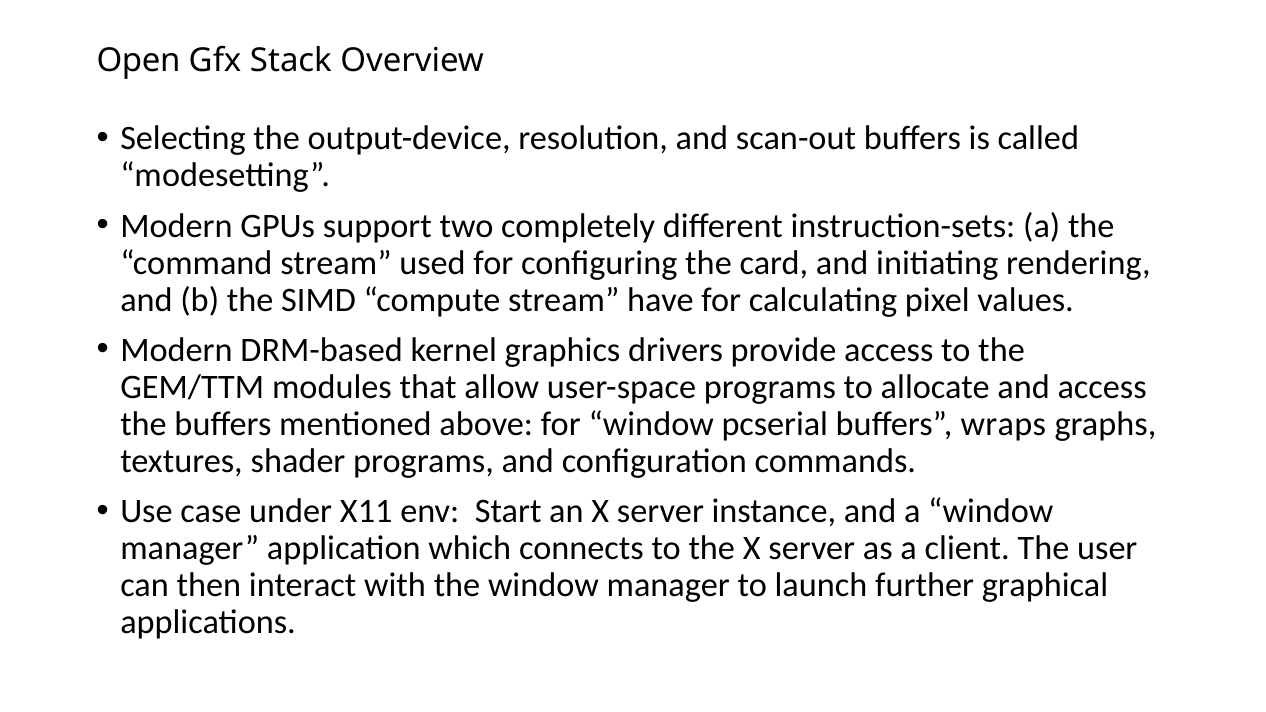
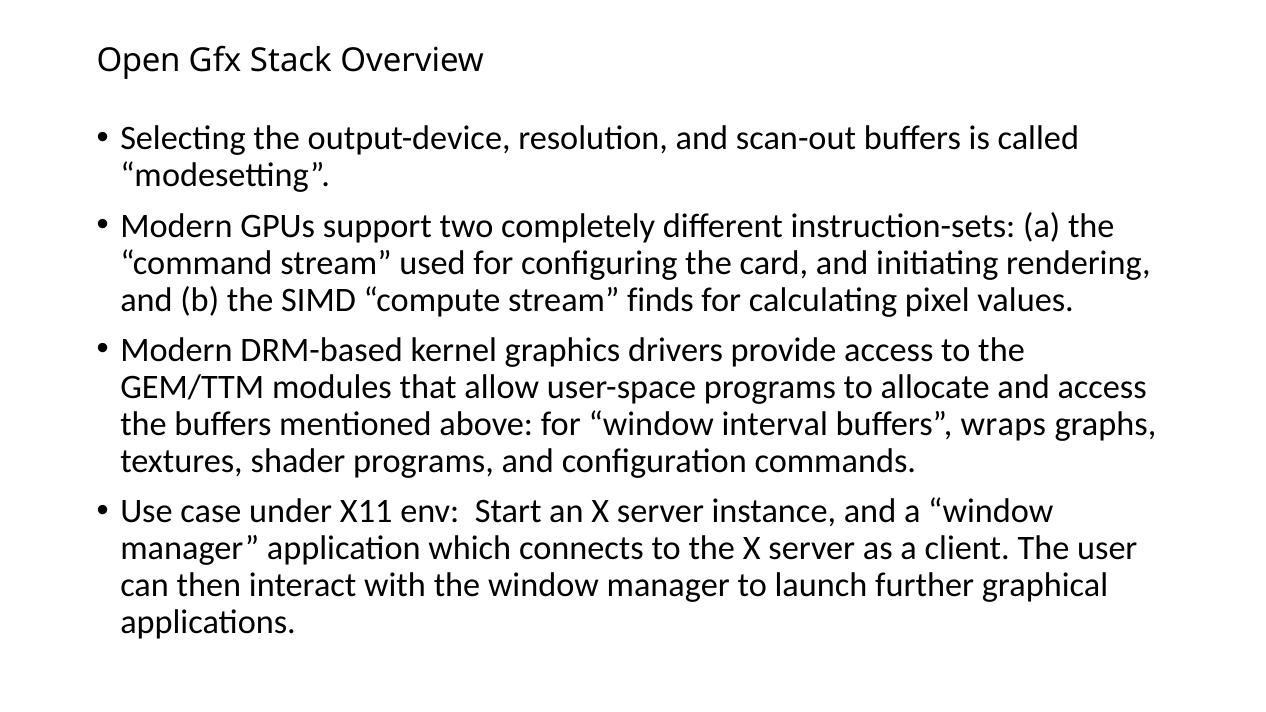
have: have -> finds (661, 300)
pcserial: pcserial -> interval (775, 424)
